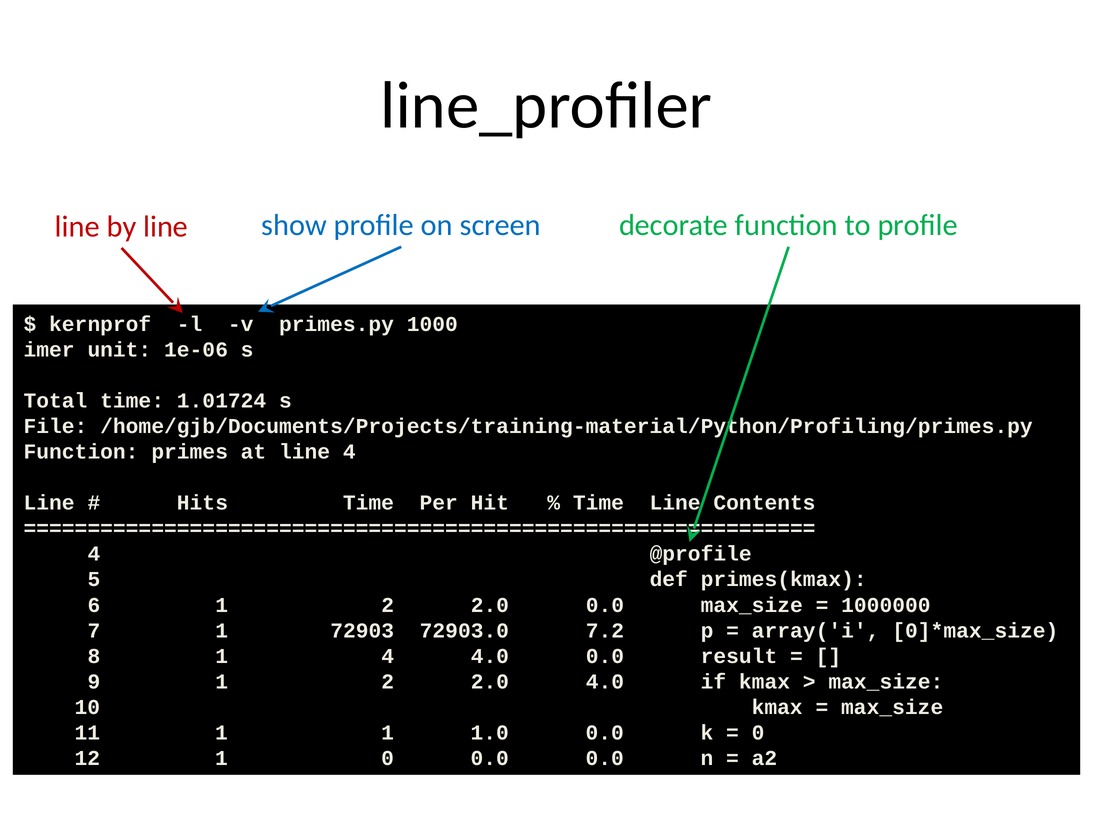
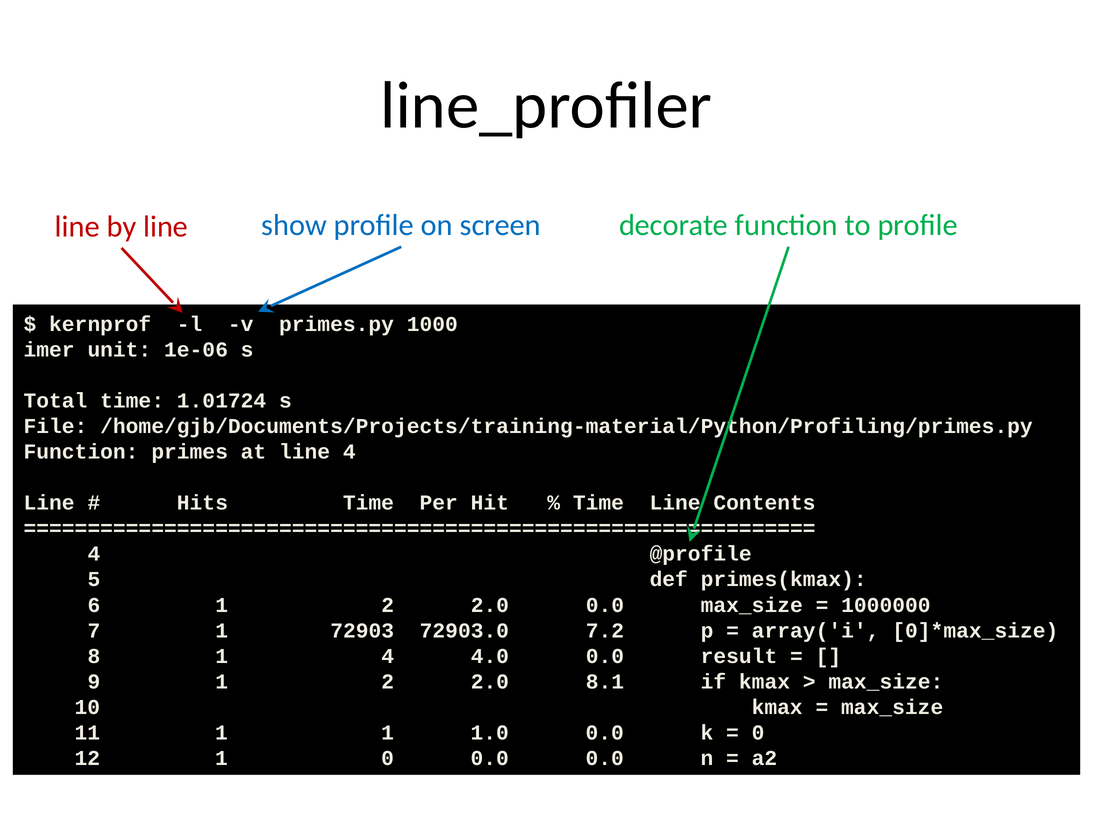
2.0 4.0: 4.0 -> 8.1 (605, 681)
